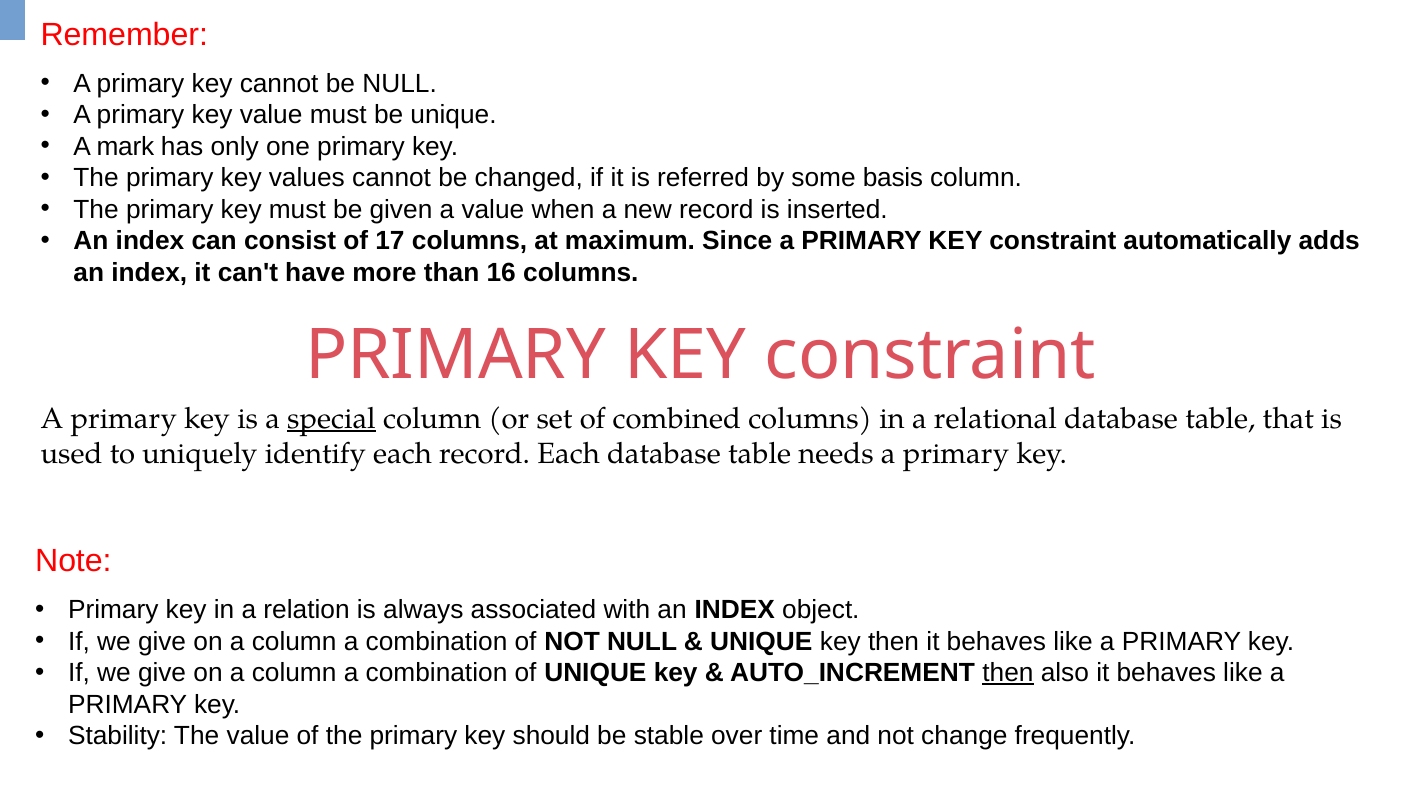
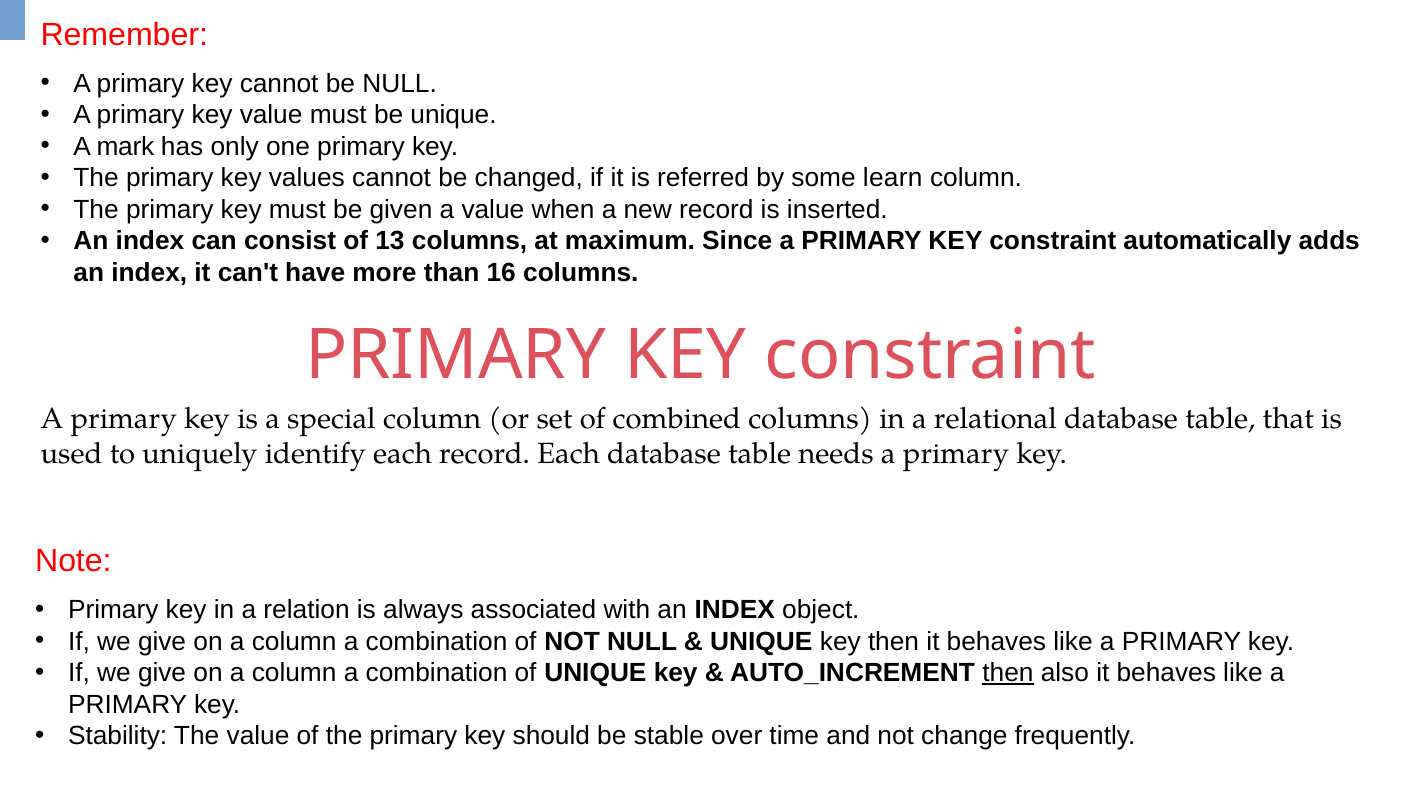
basis: basis -> learn (893, 178)
17: 17 -> 13 (390, 241)
special underline: present -> none (331, 419)
